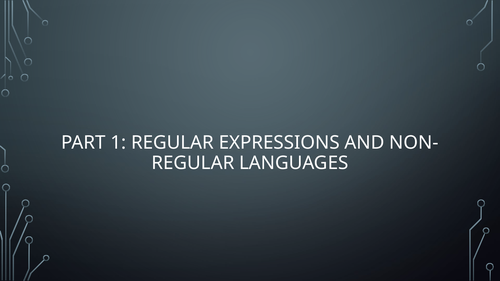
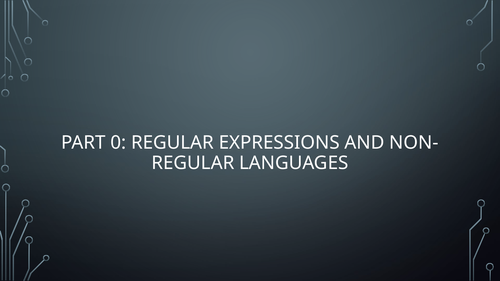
1: 1 -> 0 (118, 143)
